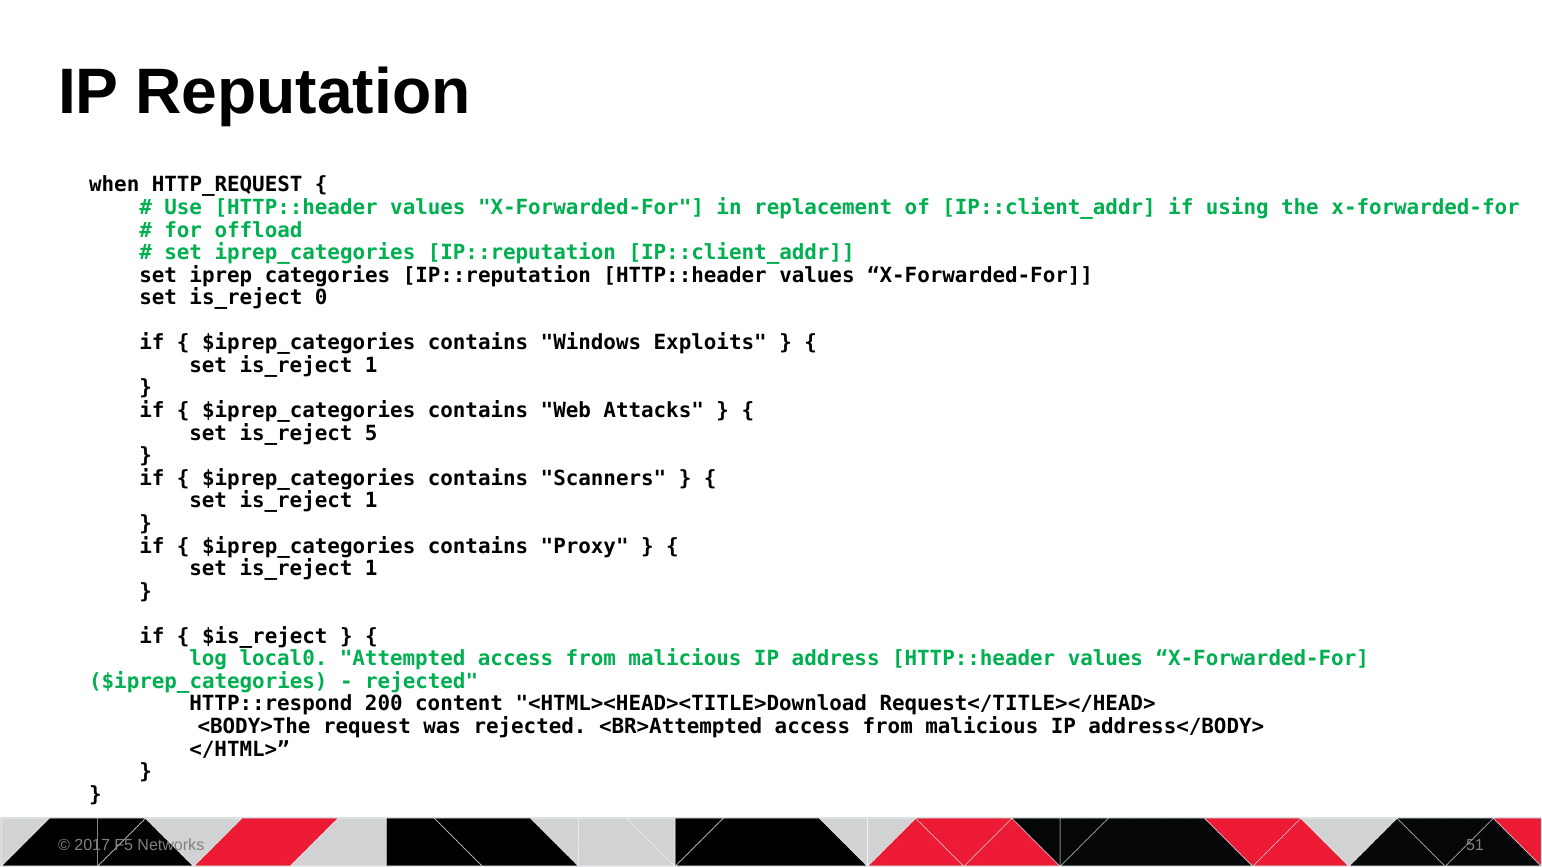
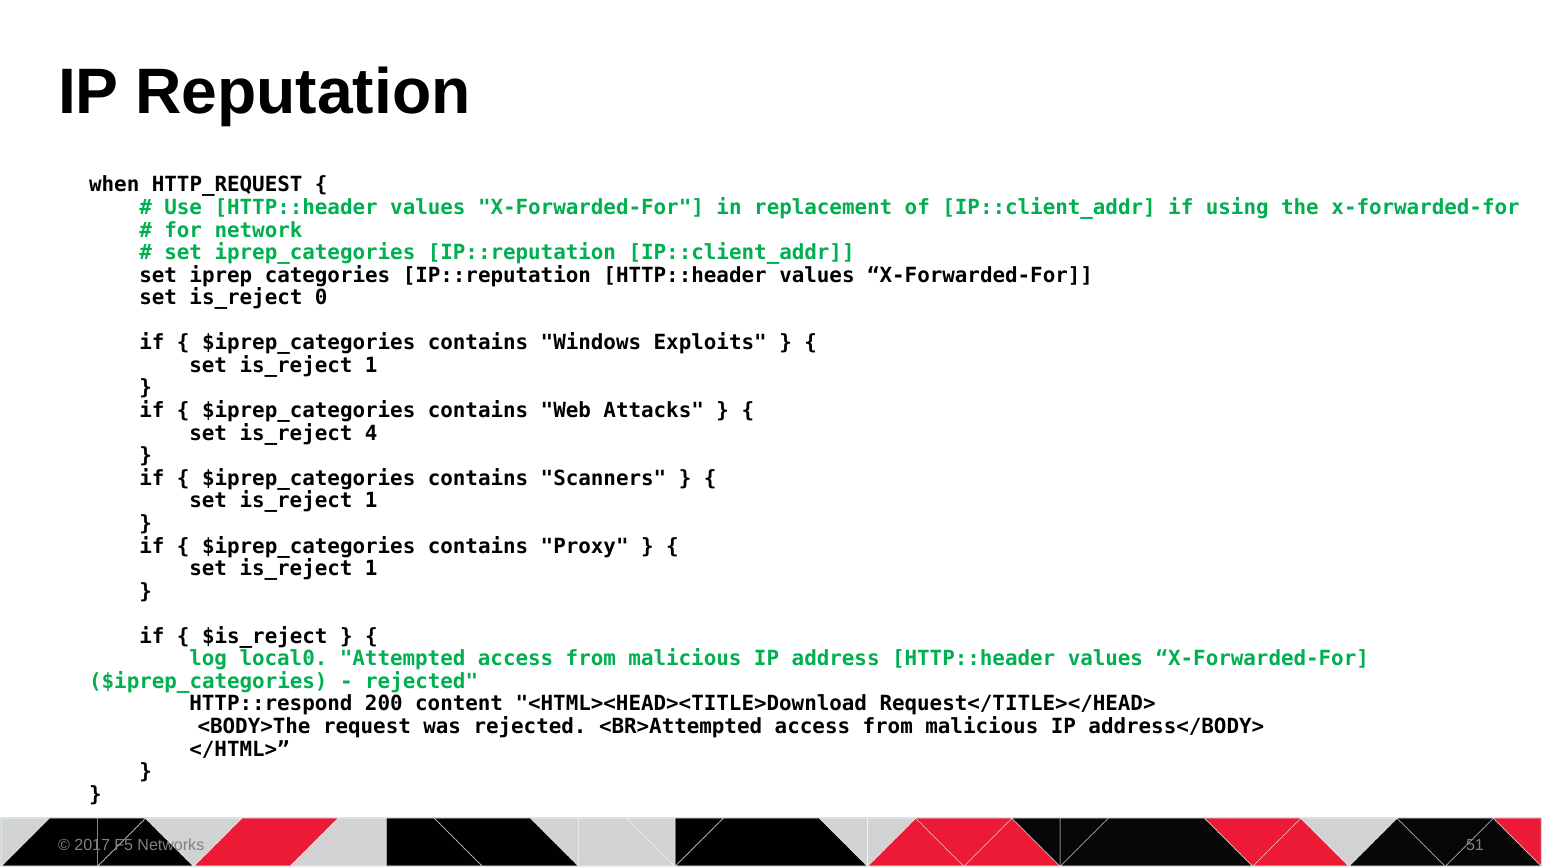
offload: offload -> network (259, 230)
5: 5 -> 4 (371, 433)
